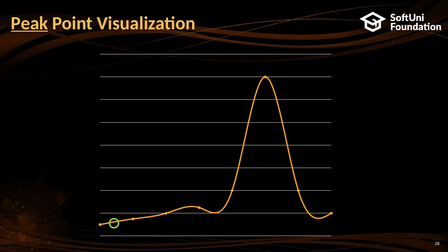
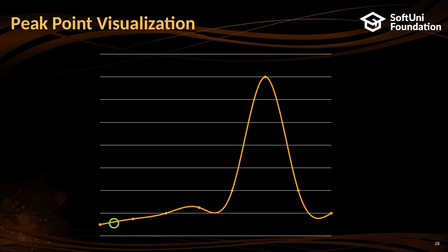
Peak underline: present -> none (29, 23)
